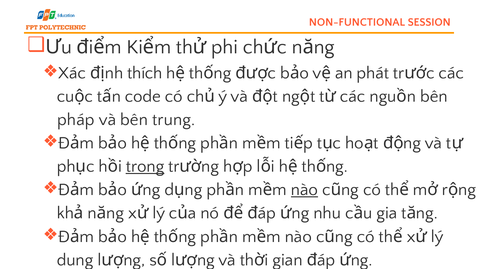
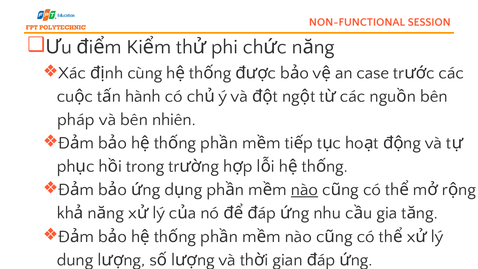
thích: thích -> cùng (145, 73)
phát: phát -> case (373, 73)
code: code -> hành (143, 96)
trung: trung -> nhiên (174, 120)
trong underline: present -> none (145, 166)
